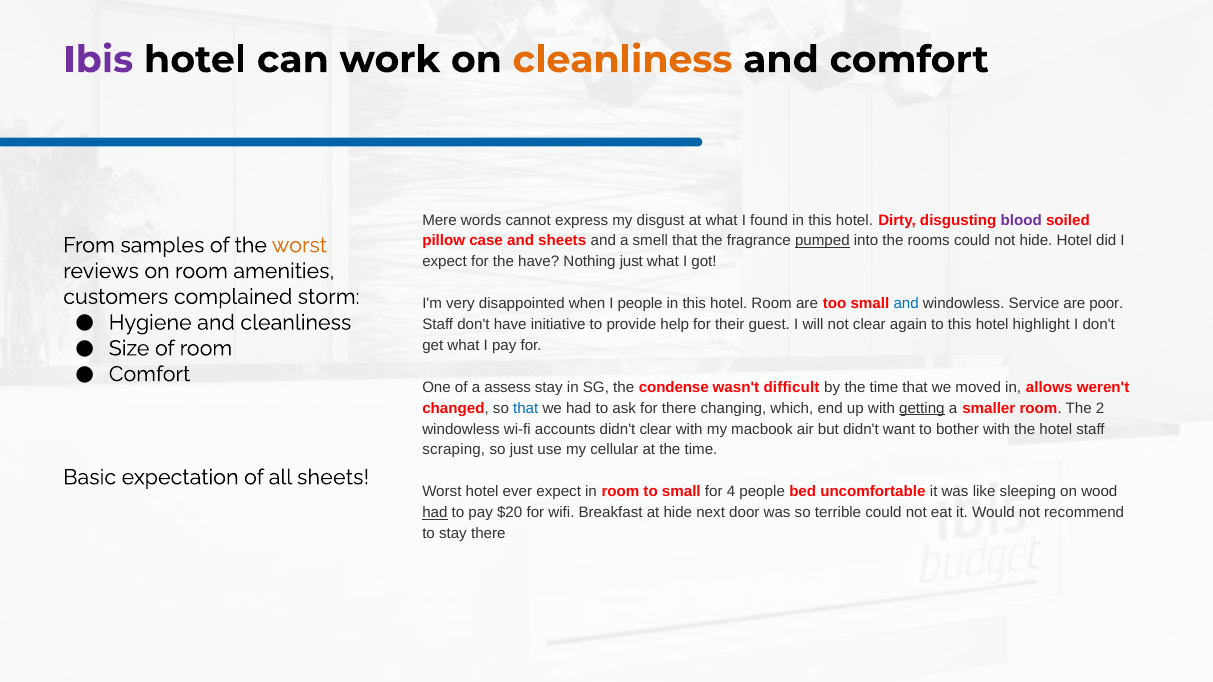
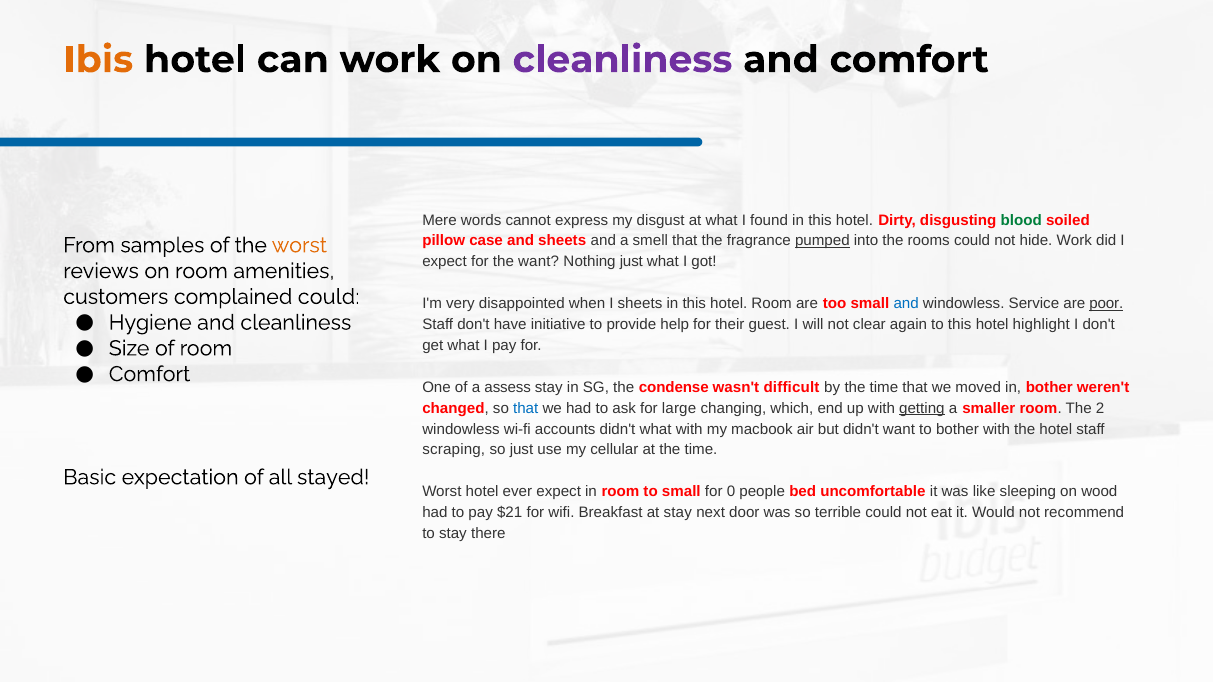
Ibis colour: purple -> orange (98, 60)
cleanliness colour: orange -> purple (623, 60)
blood colour: purple -> green (1021, 220)
hide Hotel: Hotel -> Work (1074, 241)
the have: have -> want (539, 262)
complained storm: storm -> could (329, 297)
I people: people -> sheets (640, 304)
poor underline: none -> present (1106, 304)
in allows: allows -> bother (1049, 387)
for there: there -> large (679, 408)
didn't clear: clear -> what (656, 429)
all sheets: sheets -> stayed (333, 477)
4: 4 -> 0 (731, 492)
had underline: present -> none (435, 513)
$20: $20 -> $21 (510, 513)
at hide: hide -> stay (678, 513)
